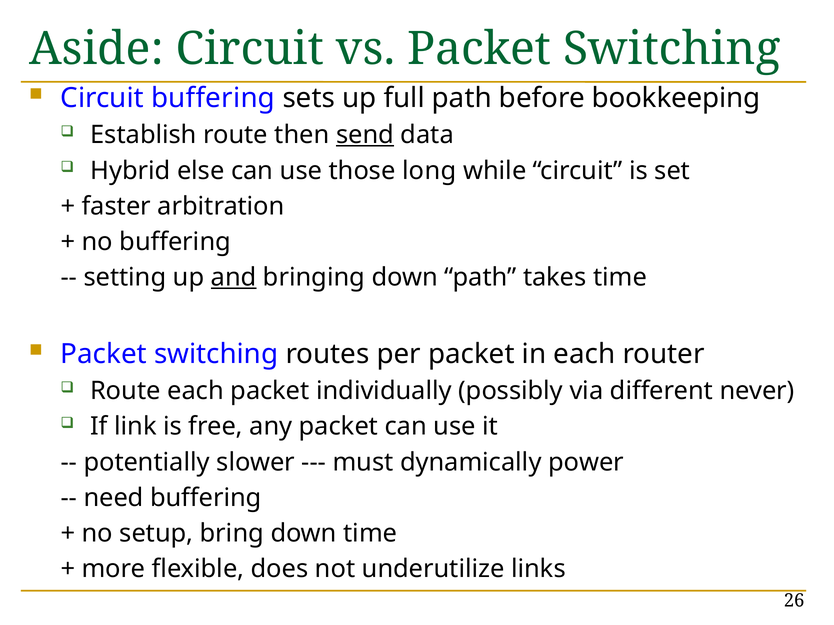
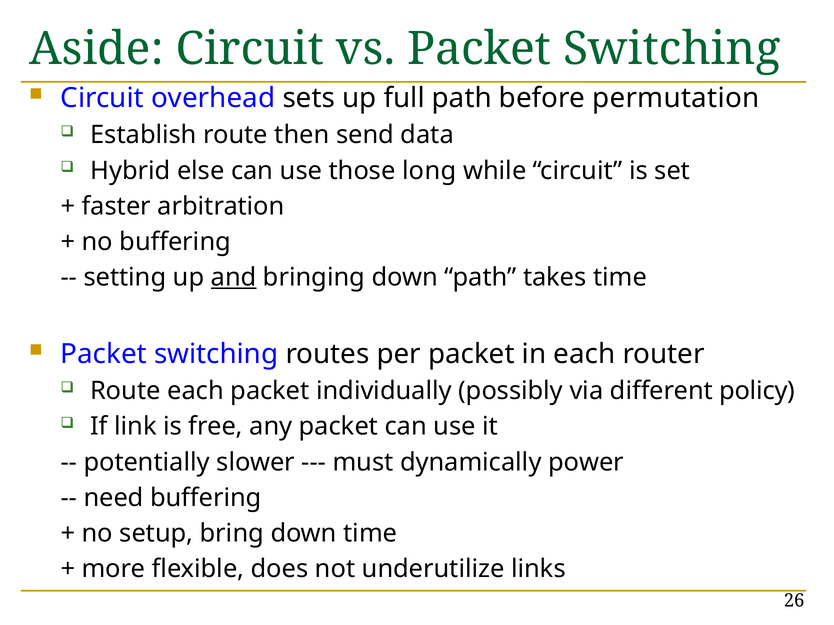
Circuit buffering: buffering -> overhead (213, 98)
bookkeeping: bookkeeping -> permutation (676, 98)
send underline: present -> none (365, 135)
never: never -> policy (757, 391)
